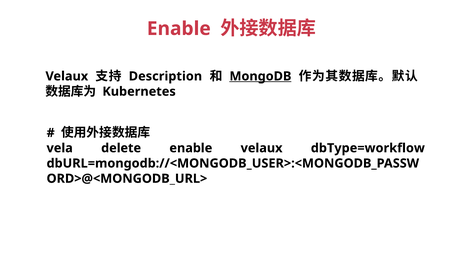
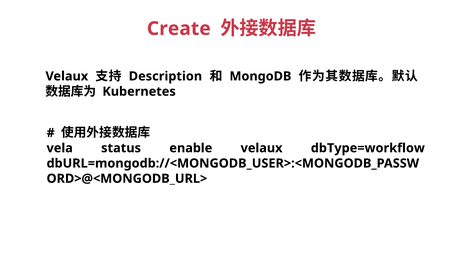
Enable: Enable -> Create (179, 29)
MongoDB underline: present -> none (260, 76)
delete: delete -> status (121, 148)
